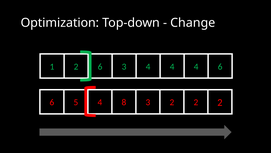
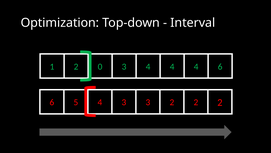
Change: Change -> Interval (193, 23)
2 6: 6 -> 0 (100, 66)
4 8: 8 -> 3 (124, 102)
